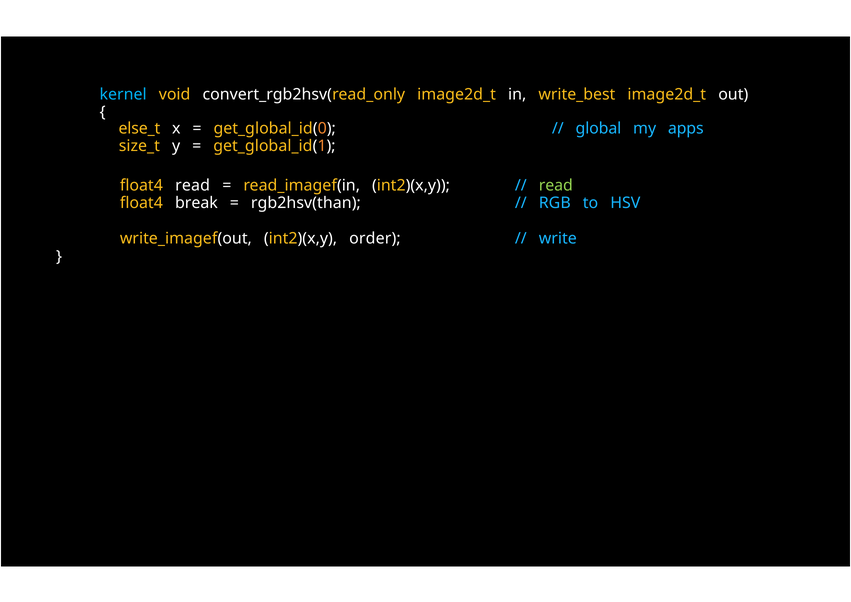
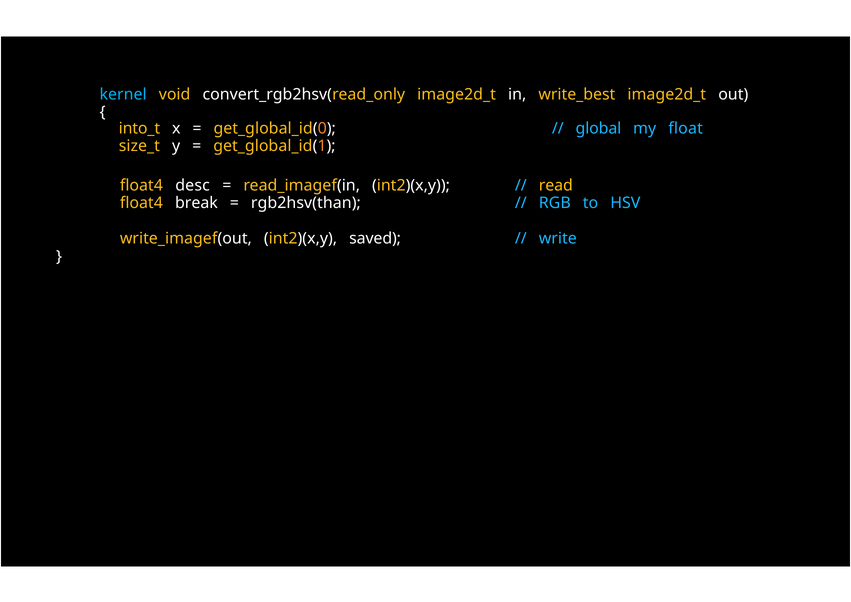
else_t: else_t -> into_t (139, 129)
apps: apps -> float (686, 129)
float4 read: read -> desc (193, 186)
read colour: light green -> yellow (556, 186)
order: order -> saved (375, 238)
